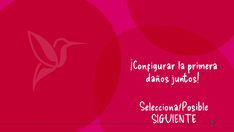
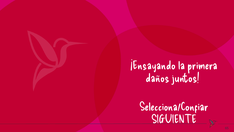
¡Configurar: ¡Configurar -> ¡Ensayando (153, 65)
Selecciona/Posible: Selecciona/Posible -> Selecciona/Confiar (174, 107)
